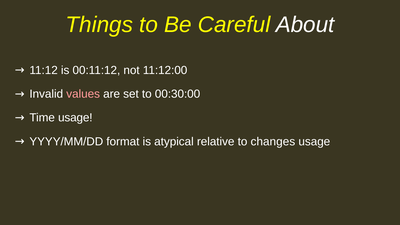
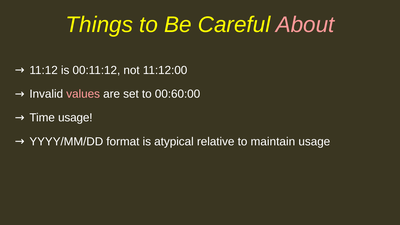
About colour: white -> pink (305, 25)
00:30:00: 00:30:00 -> 00:60:00 (178, 94)
changes: changes -> maintain (273, 141)
